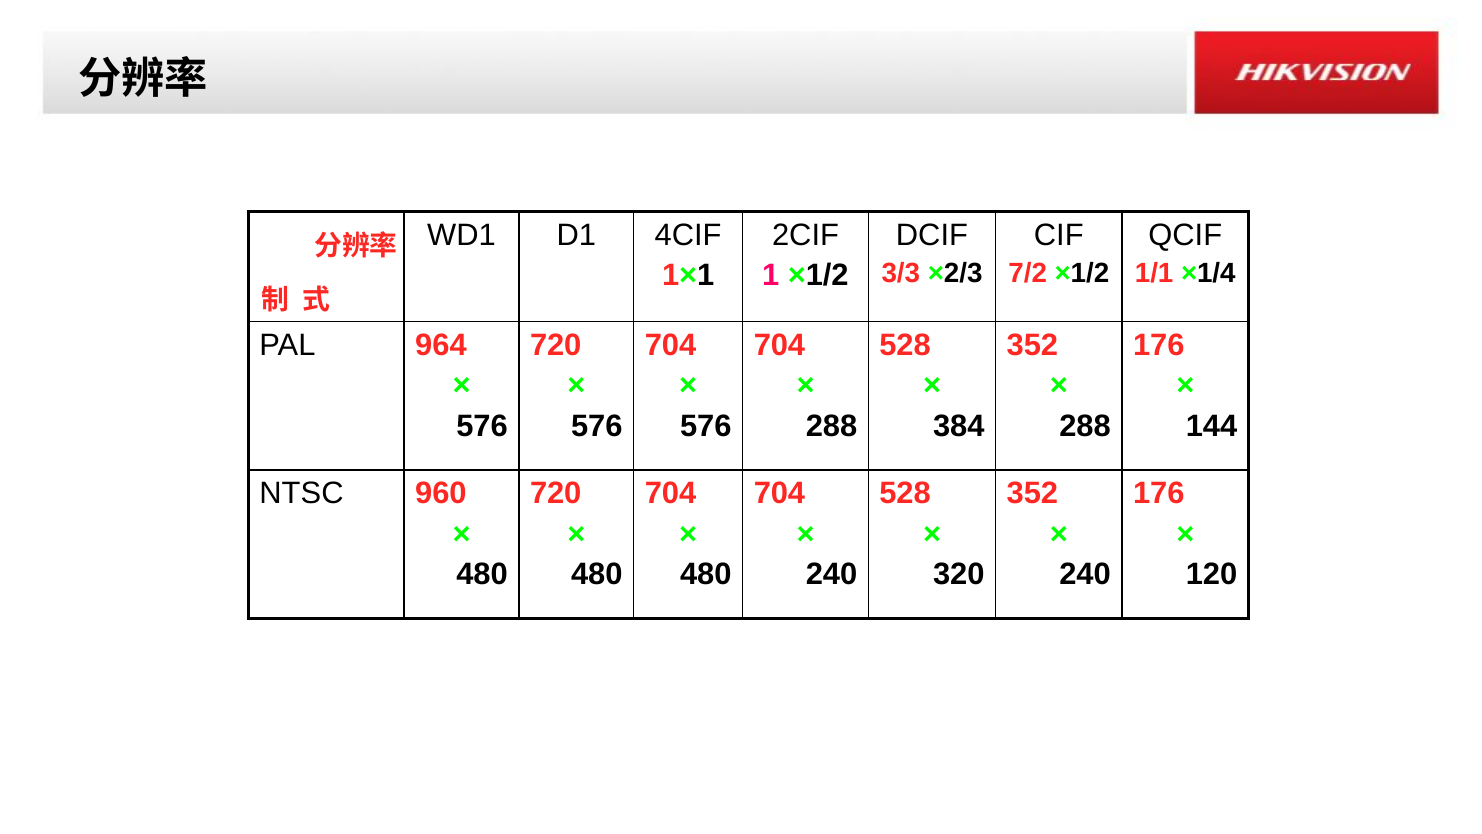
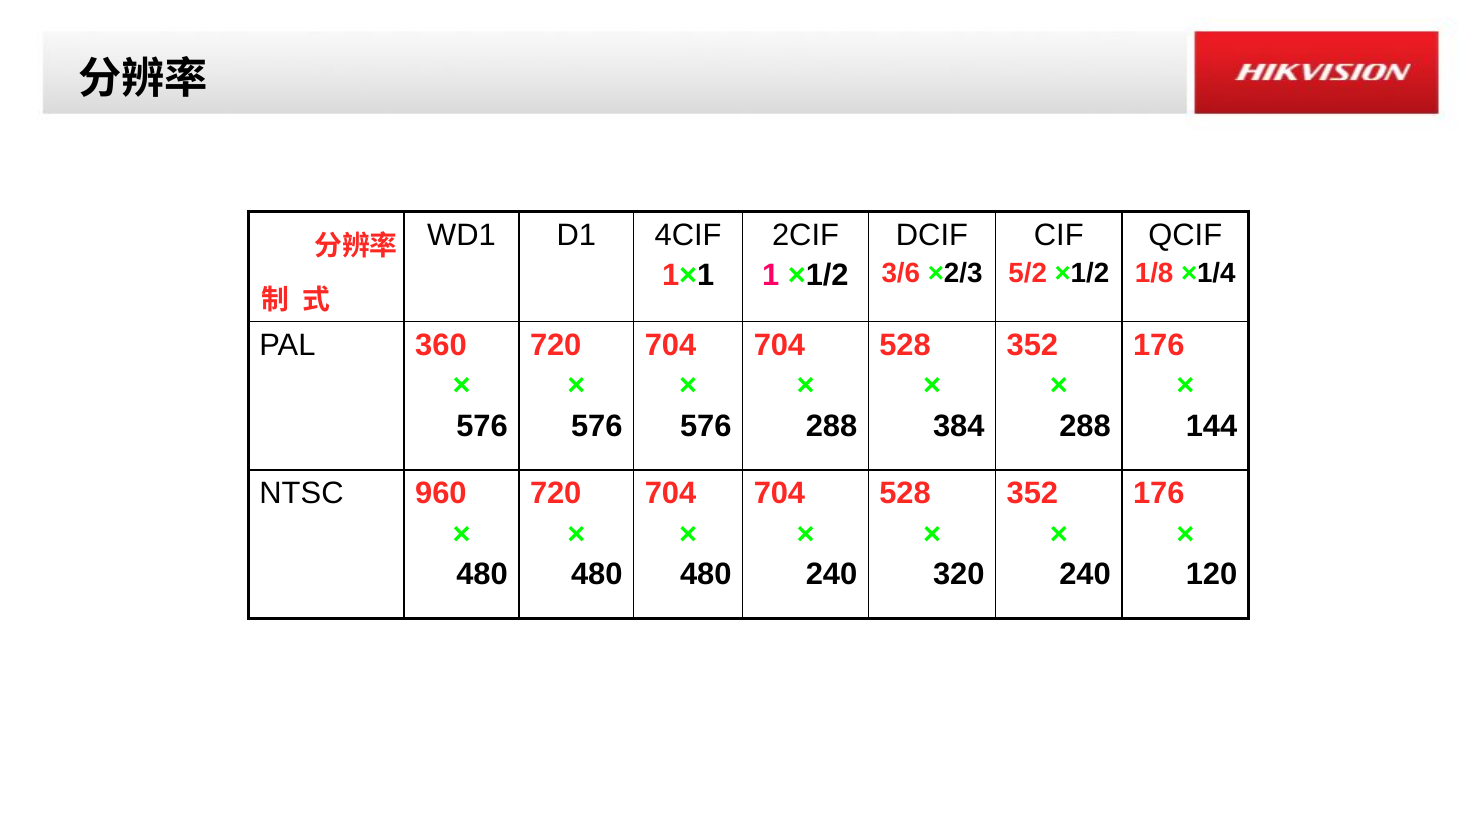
3/3: 3/3 -> 3/6 (901, 273)
7/2: 7/2 -> 5/2 (1028, 273)
1/1: 1/1 -> 1/8 (1154, 273)
964: 964 -> 360 (441, 345)
